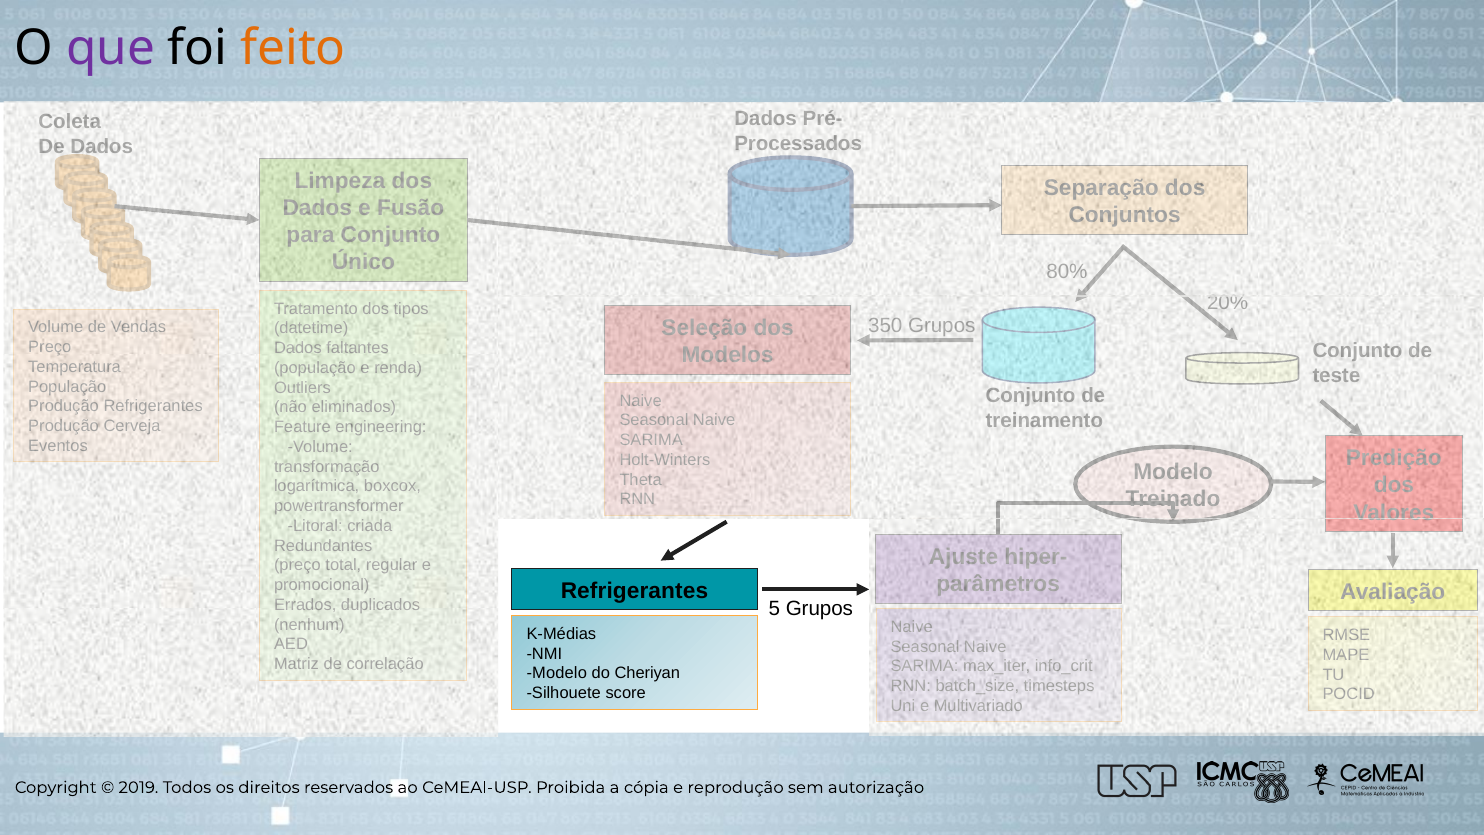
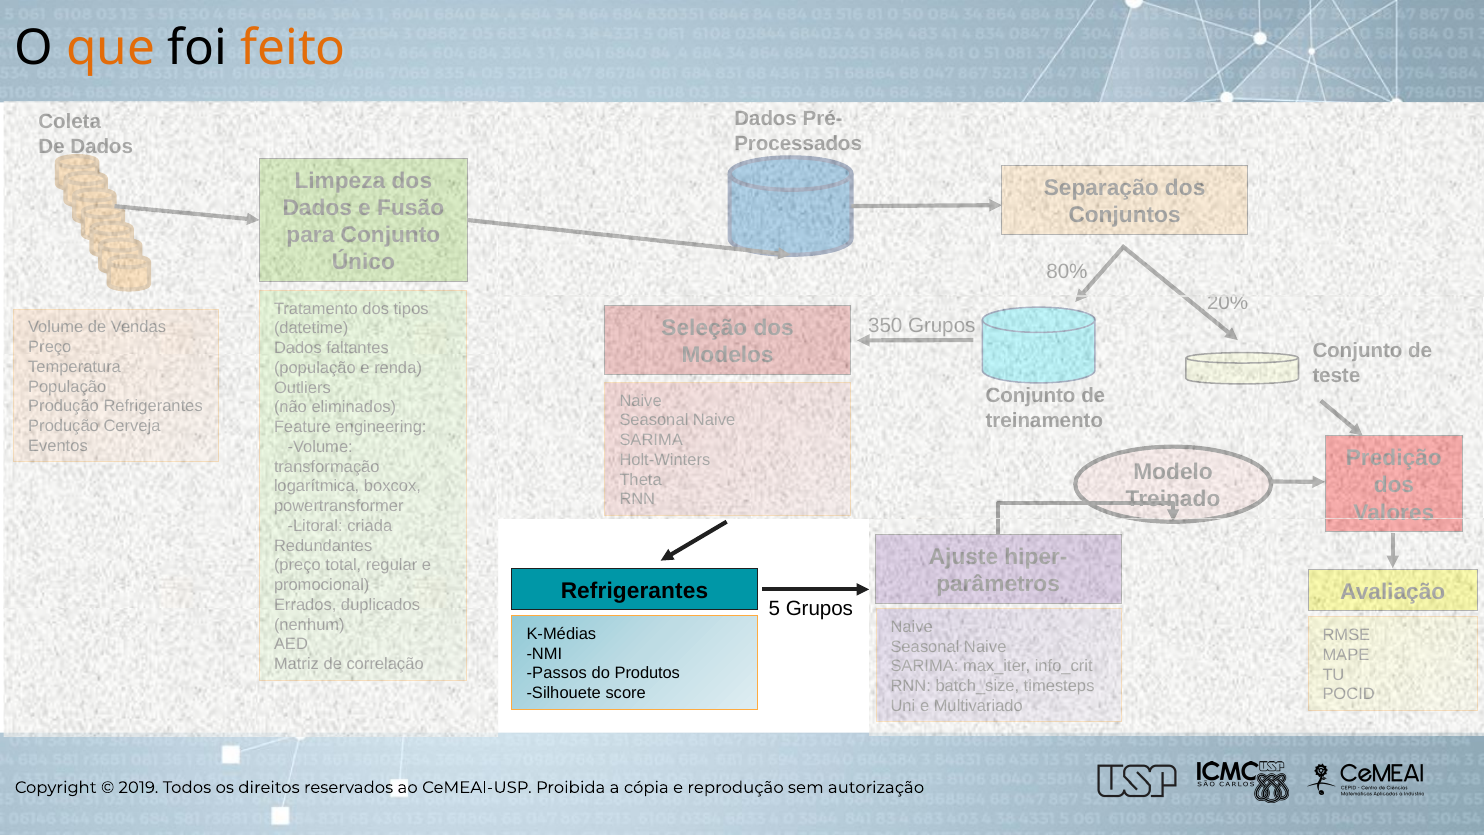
que colour: purple -> orange (111, 48)
Modelo: Modelo -> Passos (557, 673)
Cheriyan: Cheriyan -> Produtos (647, 673)
